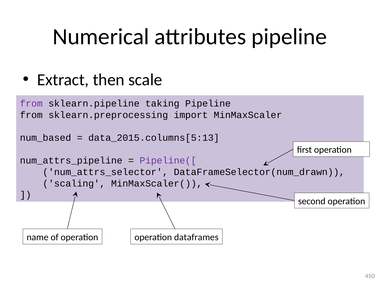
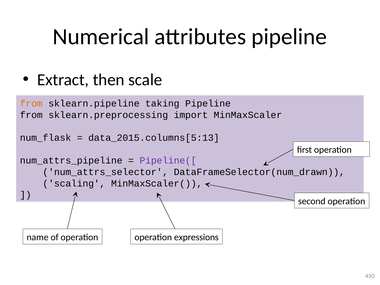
from colour: purple -> orange (31, 104)
num_based: num_based -> num_flask (46, 138)
dataframes: dataframes -> expressions (196, 237)
